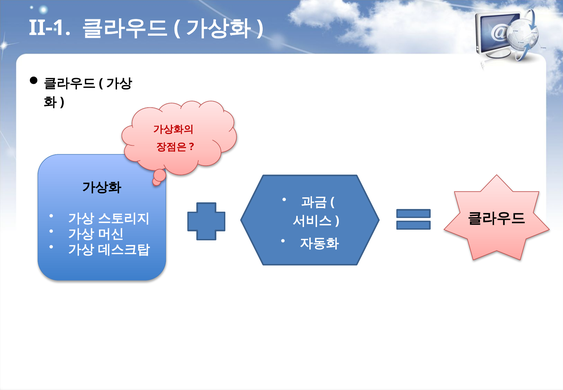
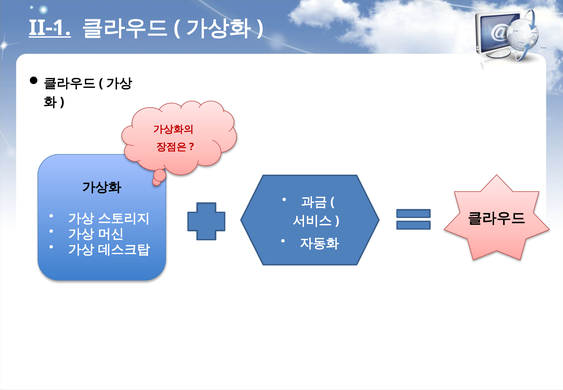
II-1 underline: none -> present (50, 28)
